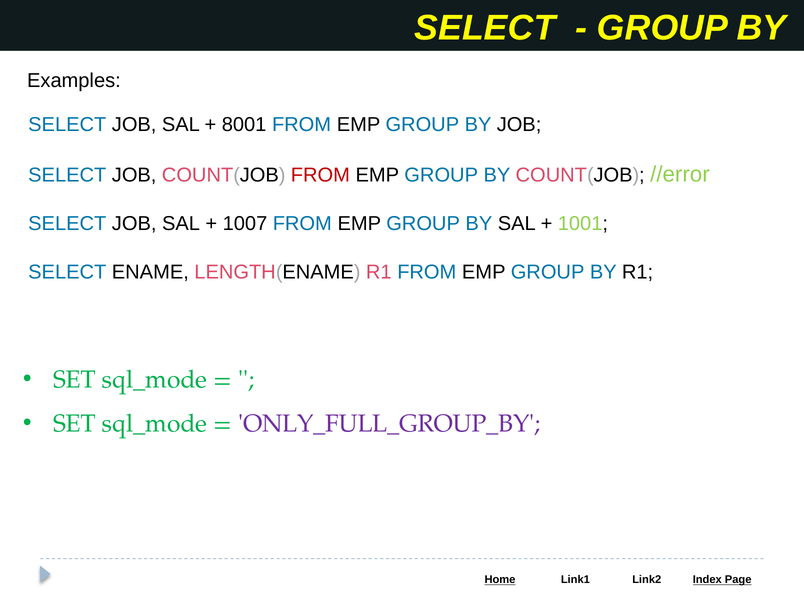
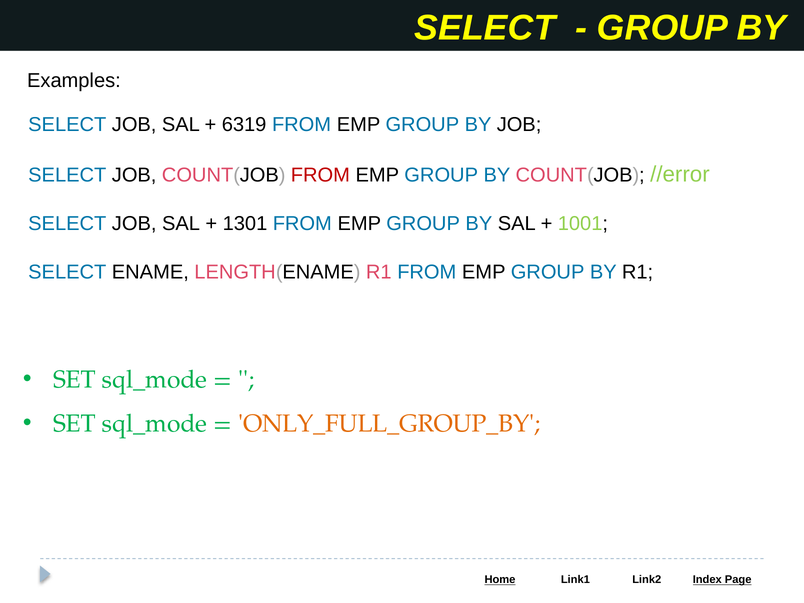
8001: 8001 -> 6319 (244, 125)
1007: 1007 -> 1301 (245, 224)
ONLY_FULL_GROUP_BY colour: purple -> orange (389, 424)
